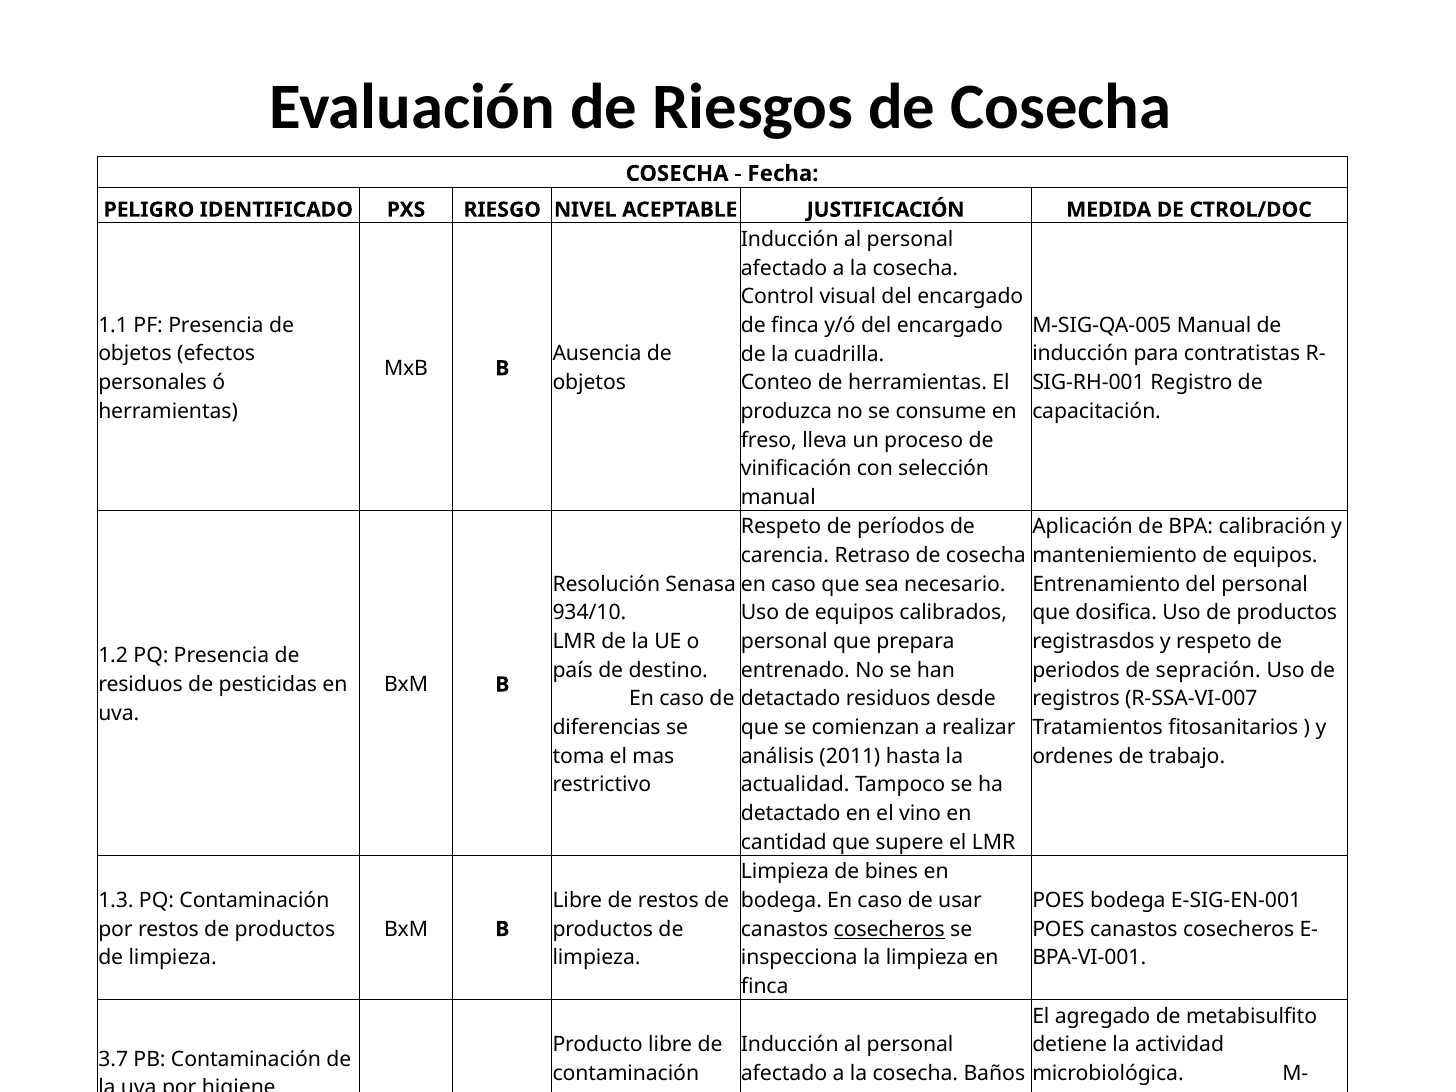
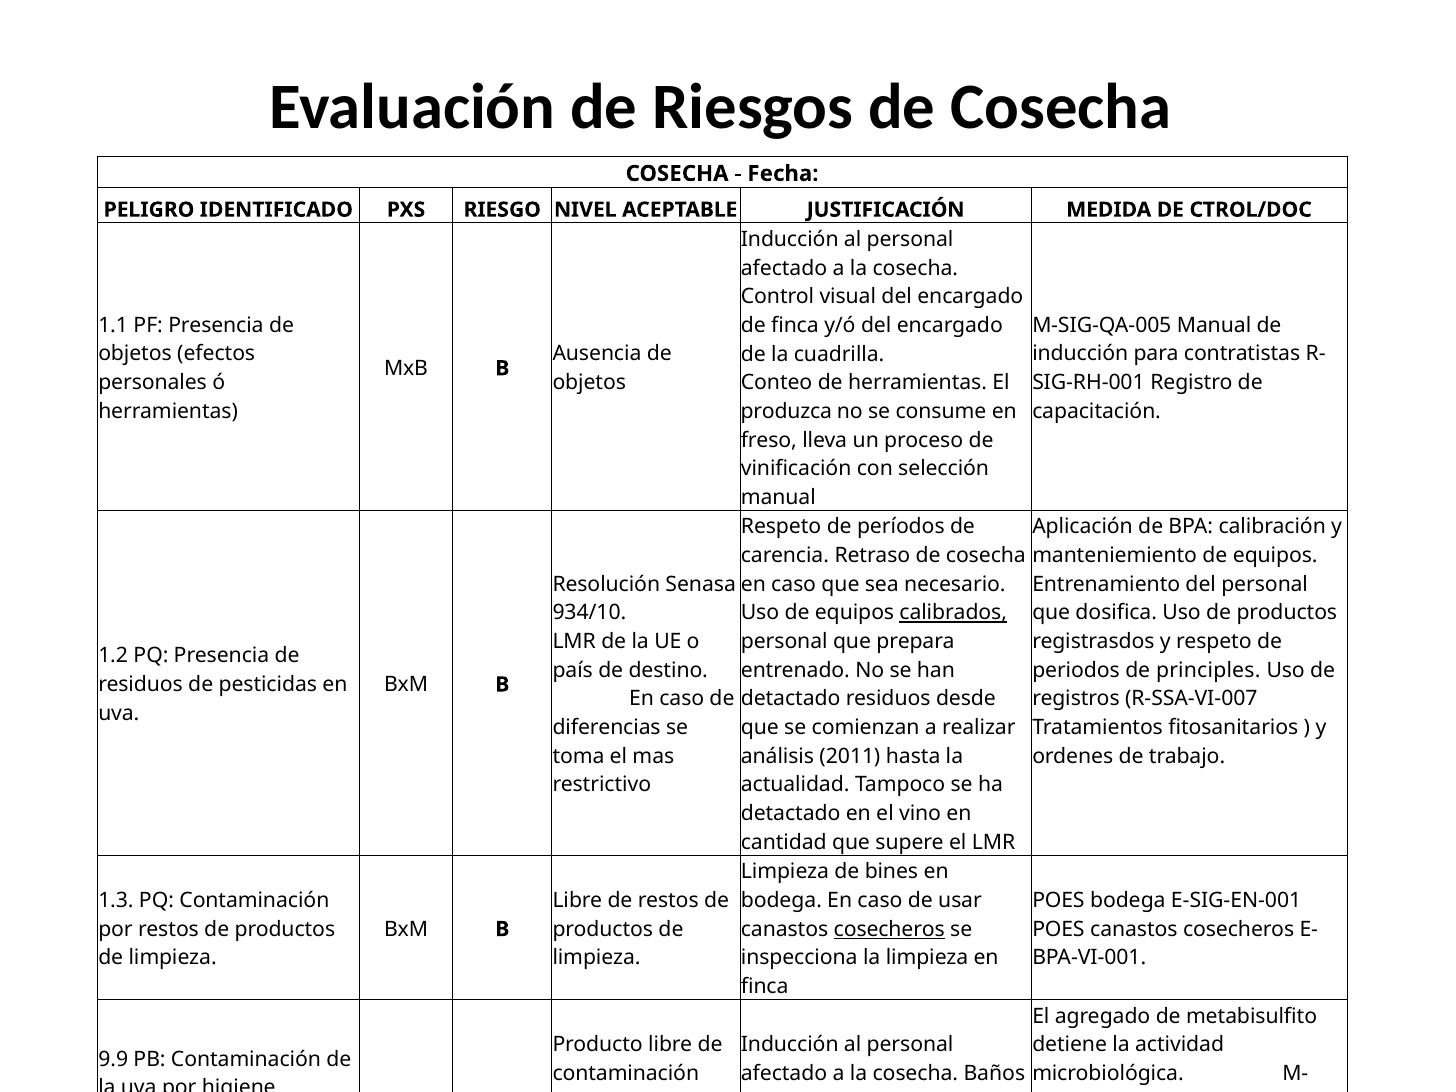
calibrados underline: none -> present (953, 613)
sepración: sepración -> principles (1208, 670)
3.7: 3.7 -> 9.9 (113, 1059)
